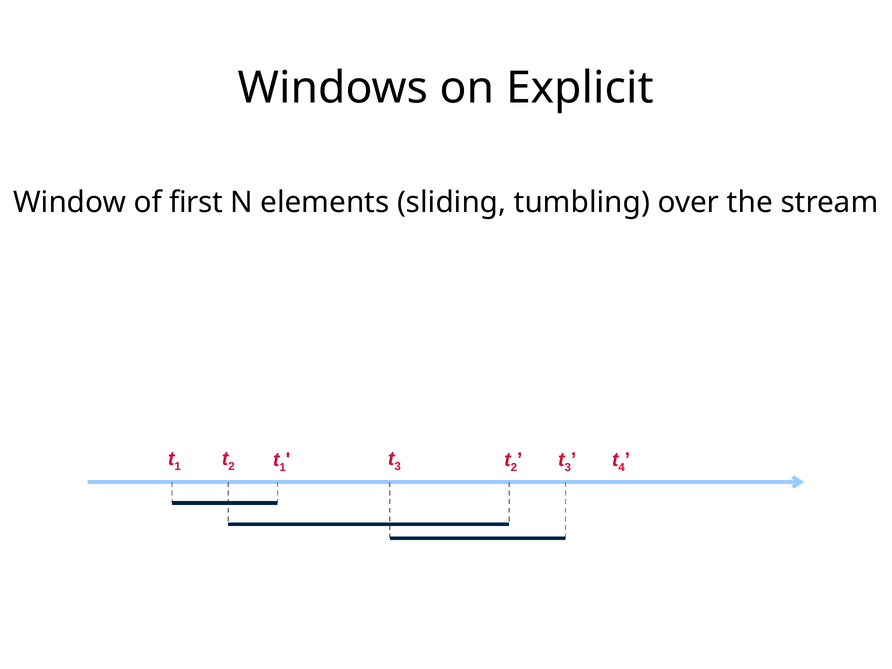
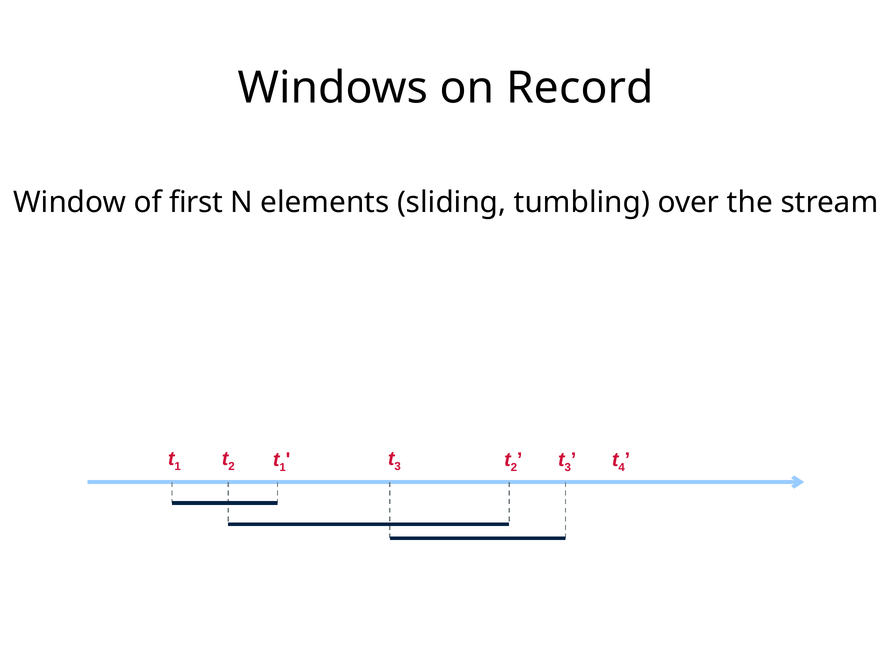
Explicit: Explicit -> Record (580, 88)
